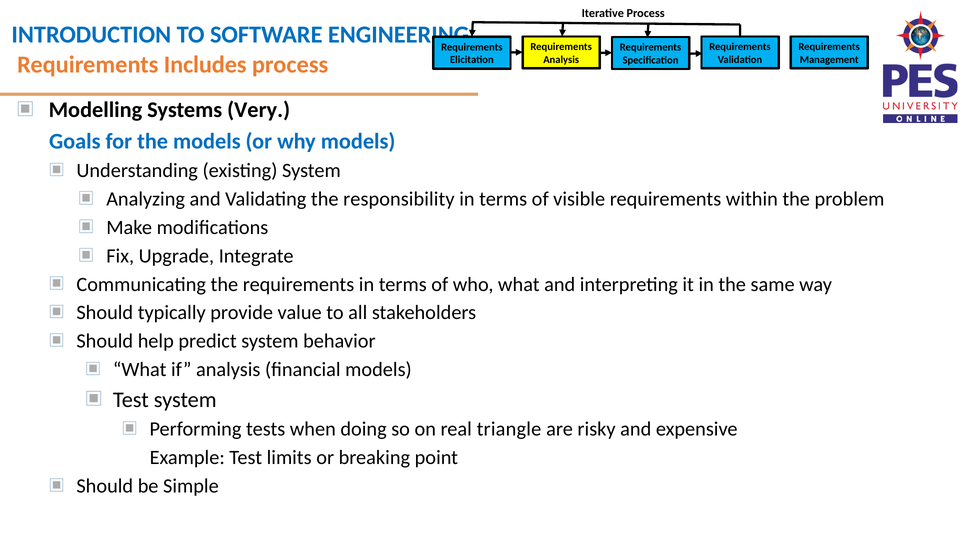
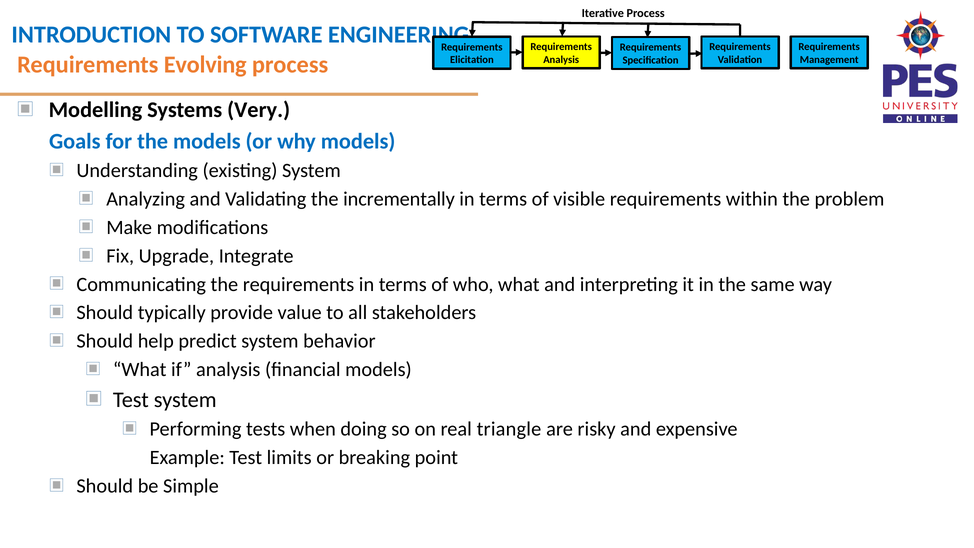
Includes: Includes -> Evolving (205, 65)
responsibility: responsibility -> incrementally (399, 199)
